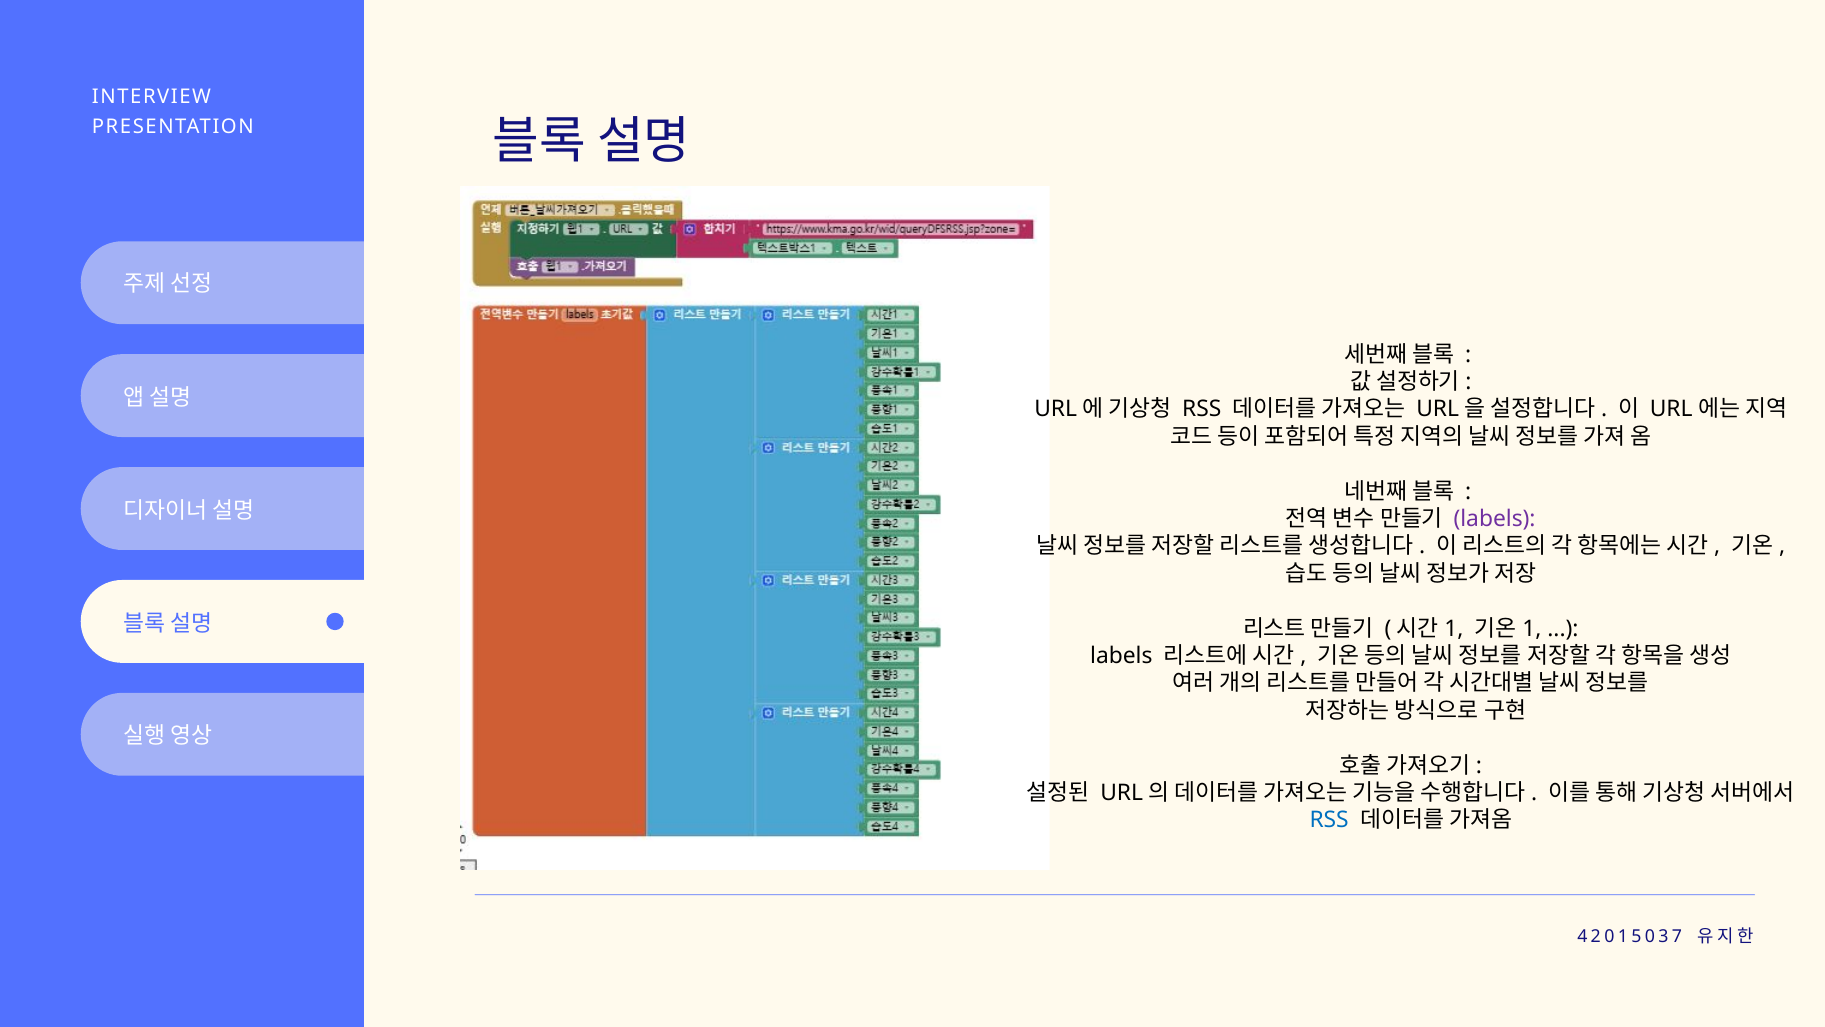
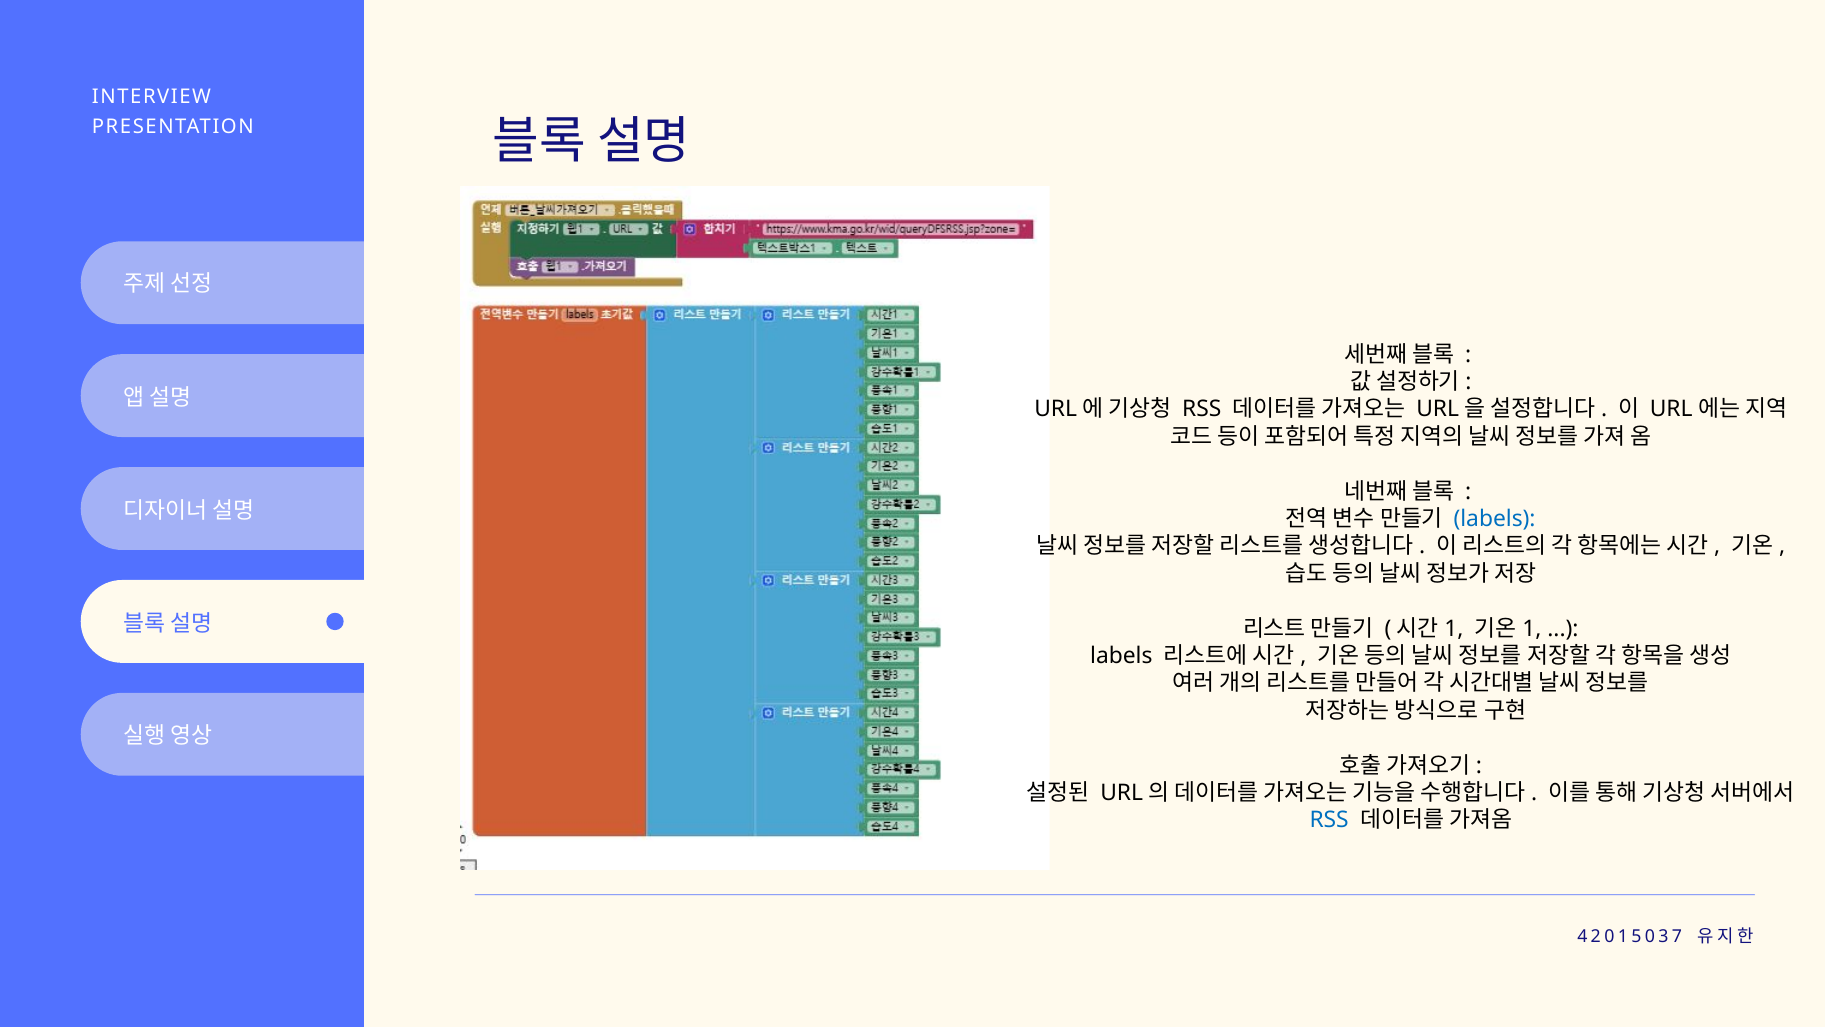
labels colour: purple -> blue (1495, 519)
